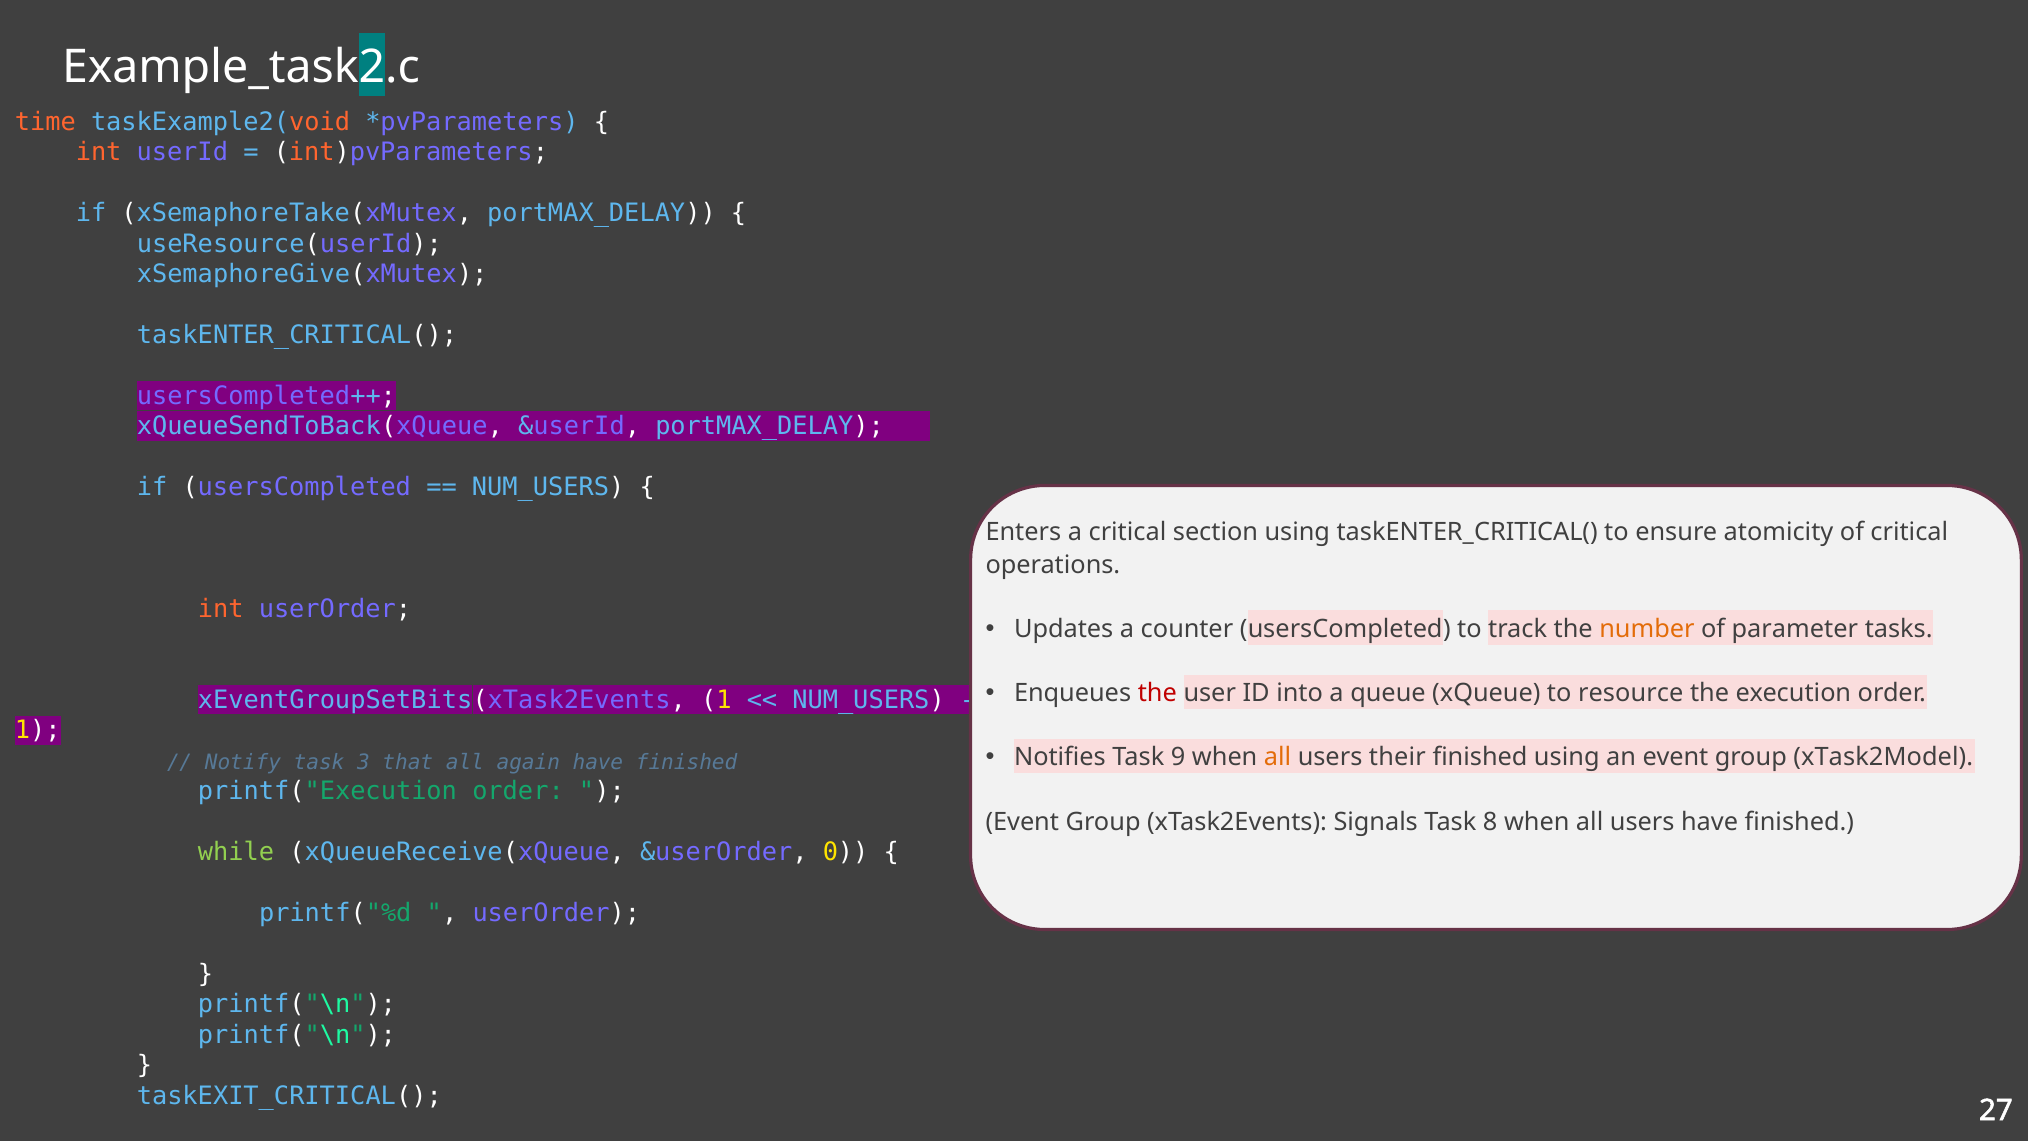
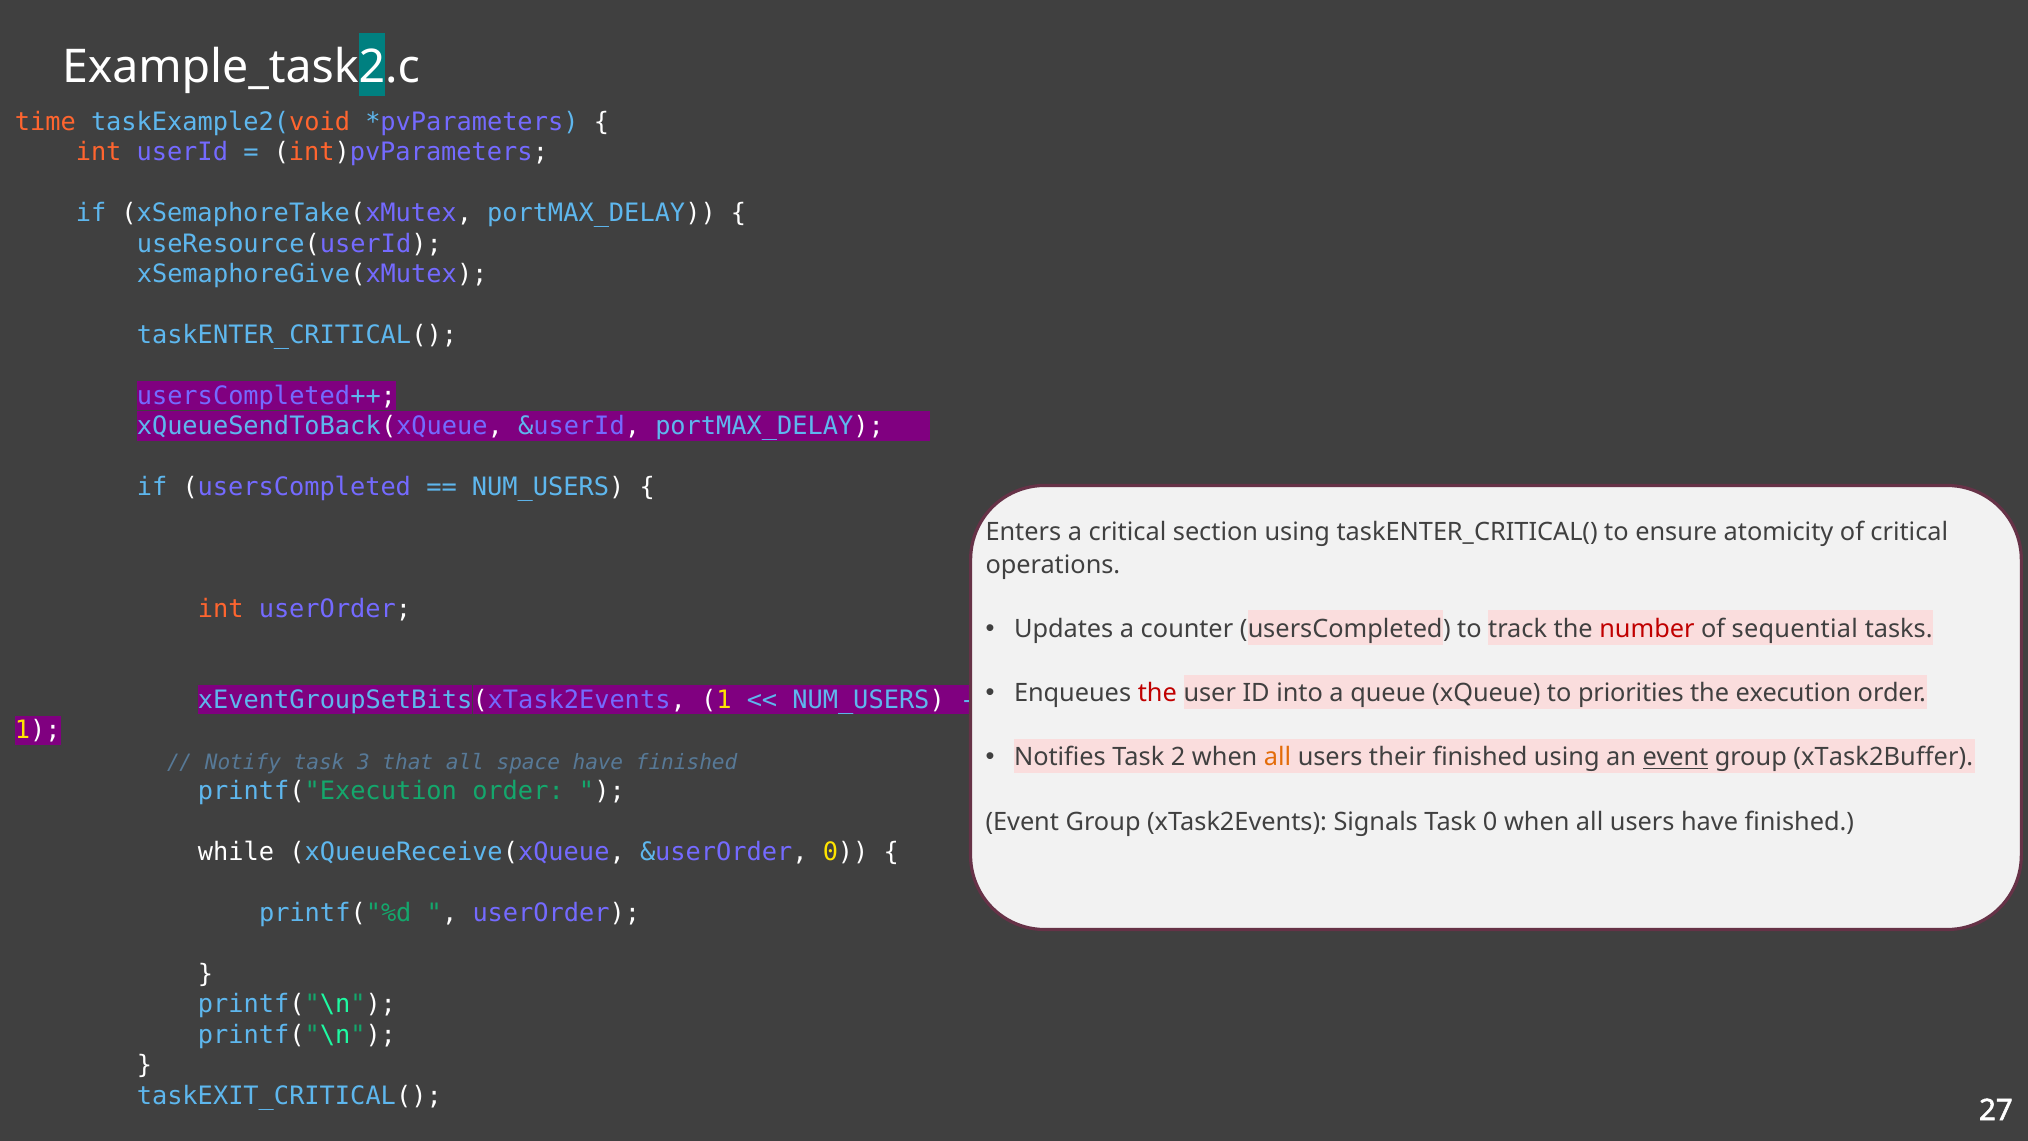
number colour: orange -> red (1647, 629)
parameter: parameter -> sequential (1795, 629)
to resource: resource -> priorities (1631, 693)
9: 9 -> 2 (1178, 757)
event underline: none -> present (1675, 757)
xTask2Model: xTask2Model -> xTask2Buffer (1883, 757)
again: again -> space (528, 762)
Task 8: 8 -> 0 (1490, 821)
while colour: light green -> white (236, 852)
